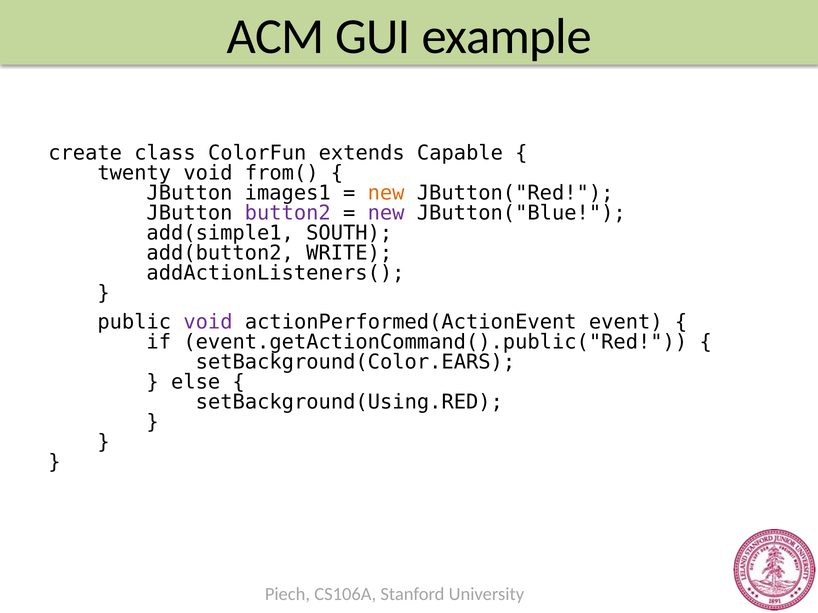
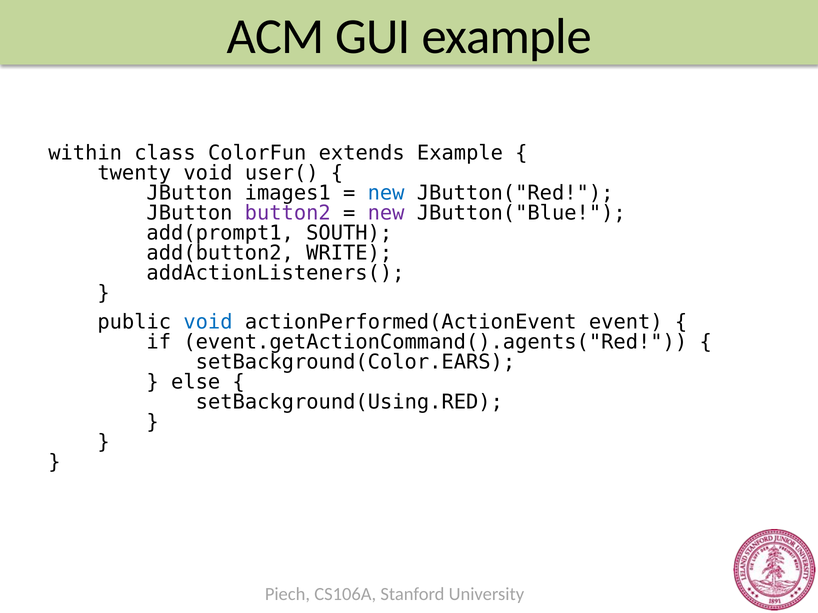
create: create -> within (85, 153)
extends Capable: Capable -> Example (460, 153)
from(: from( -> user( (282, 173)
new colour: orange -> blue (386, 193)
add(simple1: add(simple1 -> add(prompt1 (220, 233)
void colour: purple -> blue (208, 322)
event.getActionCommand().public("Red: event.getActionCommand().public("Red -> event.getActionCommand().agents("Red (435, 342)
